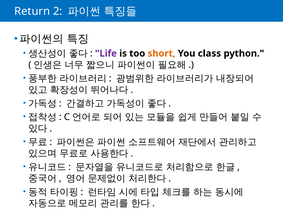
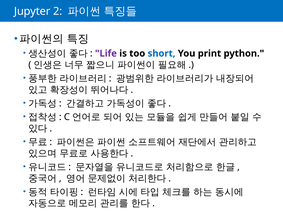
Return: Return -> Jupyter (32, 11)
short colour: orange -> blue (162, 54)
class: class -> print (209, 54)
